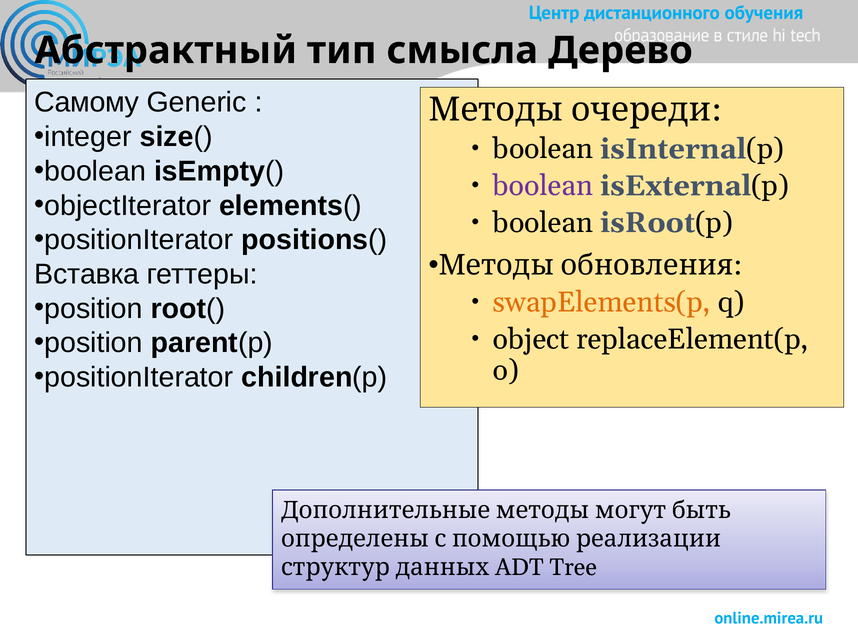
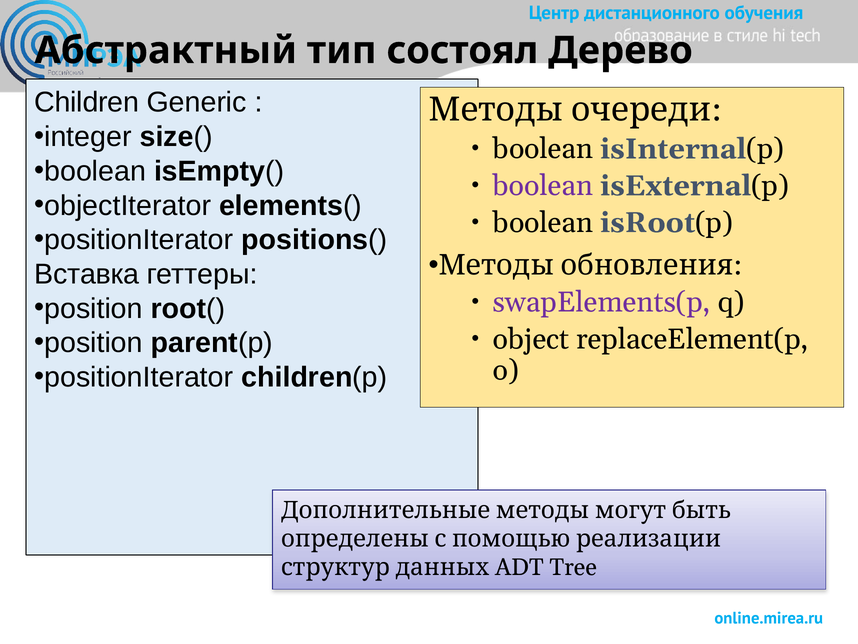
смысла: смысла -> состоял (462, 50)
Самому: Самому -> Children (87, 102)
swapElements(p colour: orange -> purple (602, 302)
